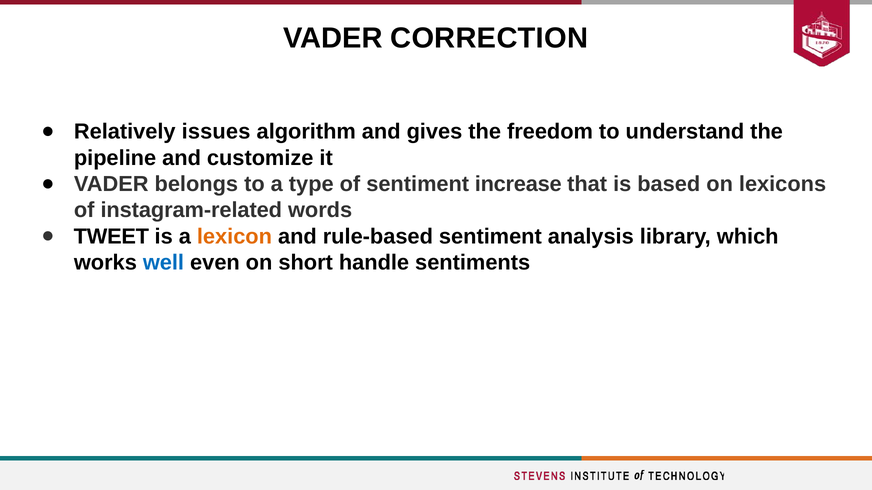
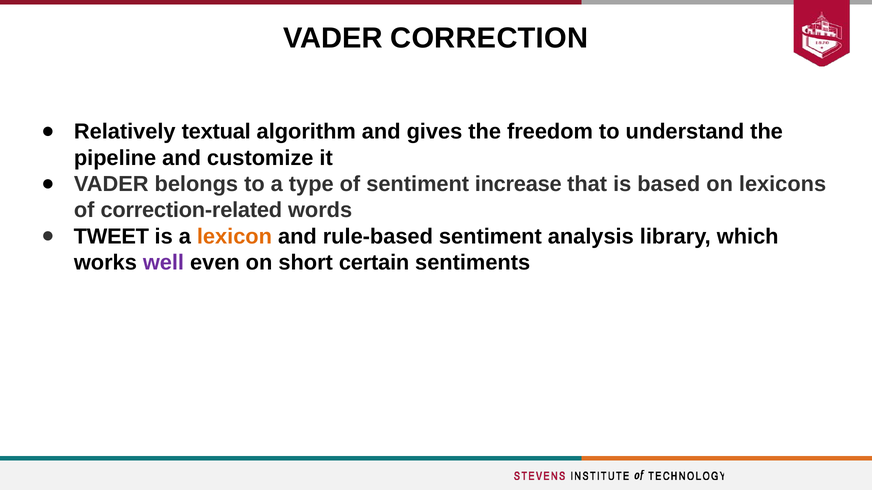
issues: issues -> textual (216, 132)
instagram-related: instagram-related -> correction-related (191, 210)
well colour: blue -> purple (163, 263)
handle: handle -> certain (374, 263)
